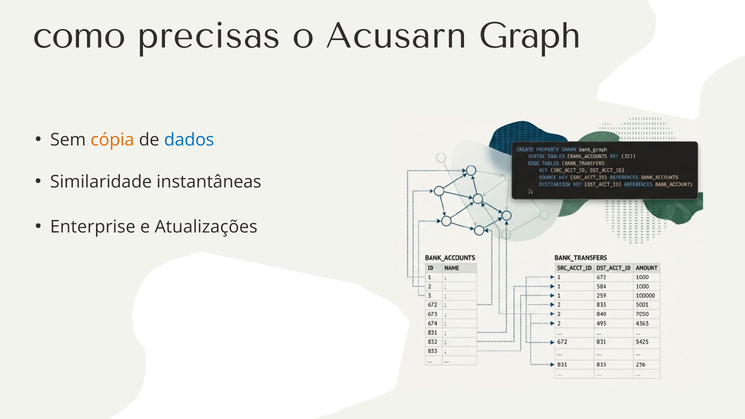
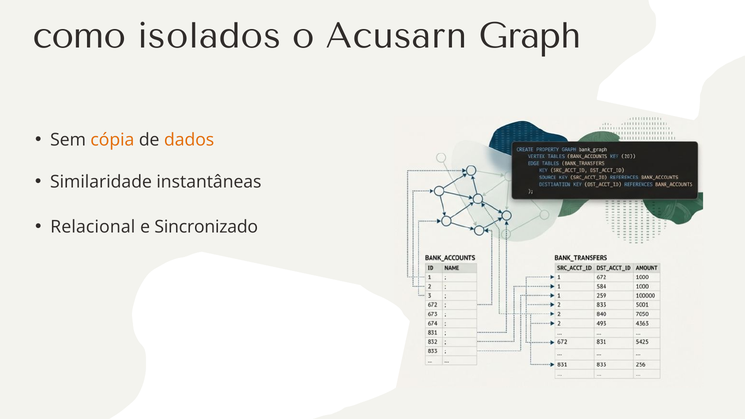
precisas: precisas -> isolados (209, 36)
dados colour: blue -> orange (189, 140)
Enterprise: Enterprise -> Relacional (93, 227)
Atualizações: Atualizações -> Sincronizado (206, 227)
